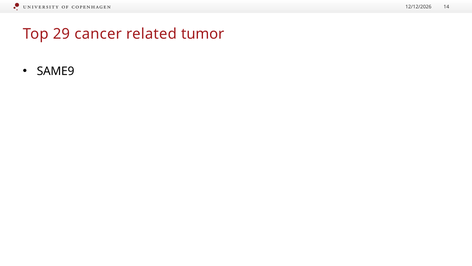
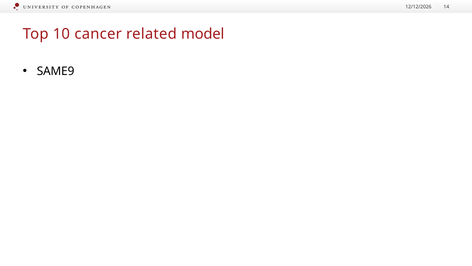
29: 29 -> 10 (61, 34)
tumor: tumor -> model (203, 34)
